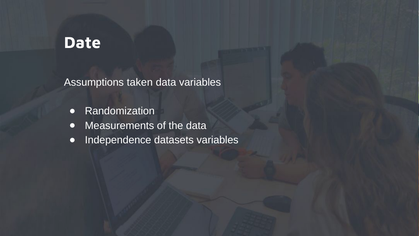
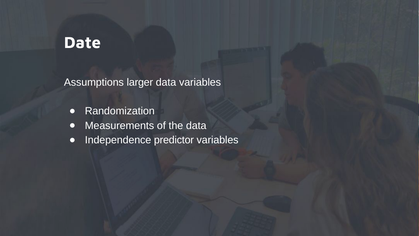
taken: taken -> larger (140, 82)
datasets: datasets -> predictor (174, 140)
